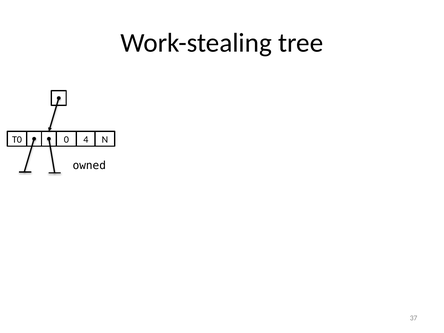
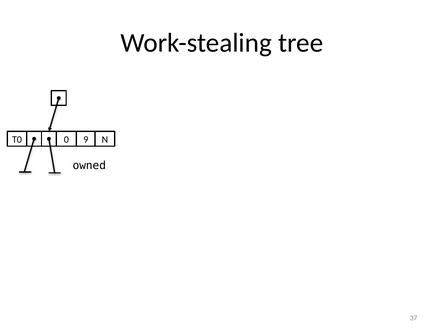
4: 4 -> 9 (86, 139)
